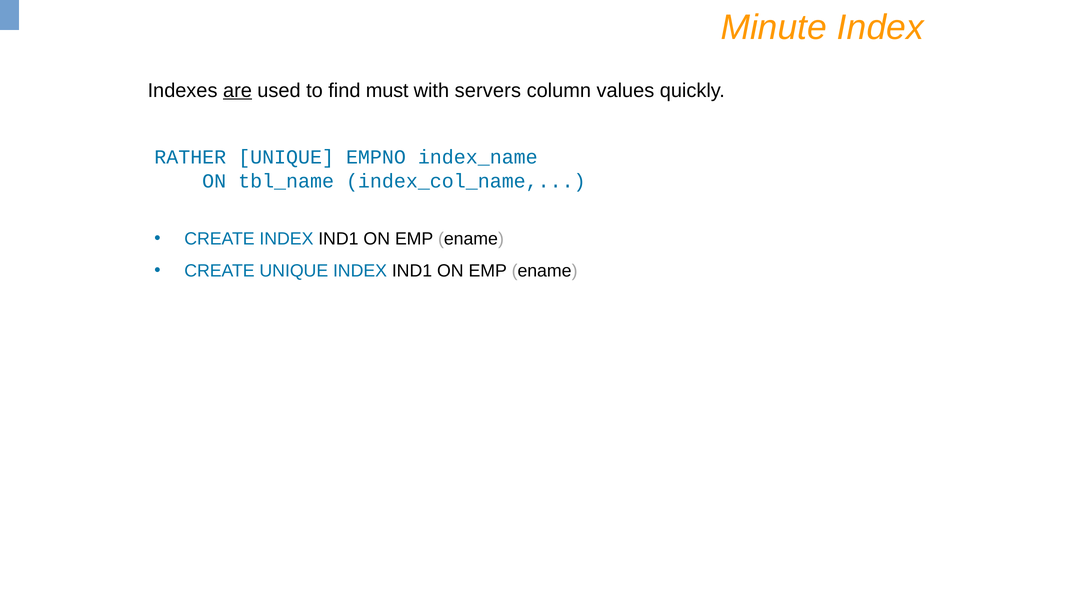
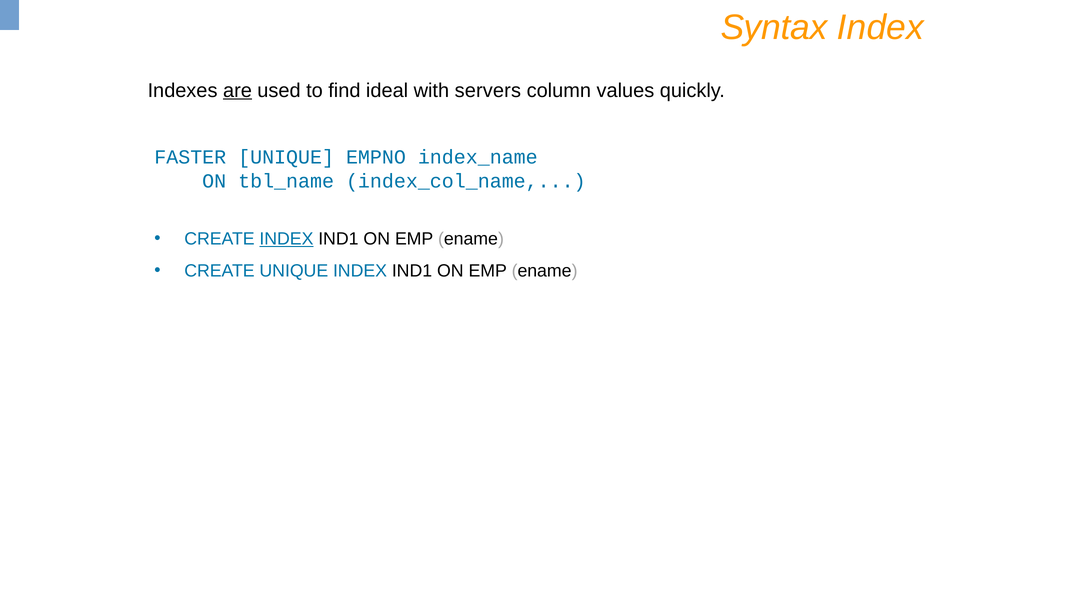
Minute: Minute -> Syntax (774, 28)
must: must -> ideal (387, 90)
RATHER: RATHER -> FASTER (190, 157)
INDEX underline: none -> present (286, 239)
